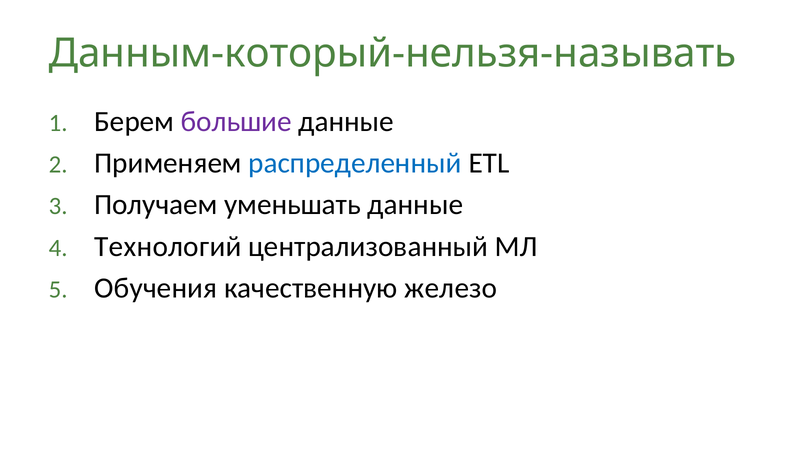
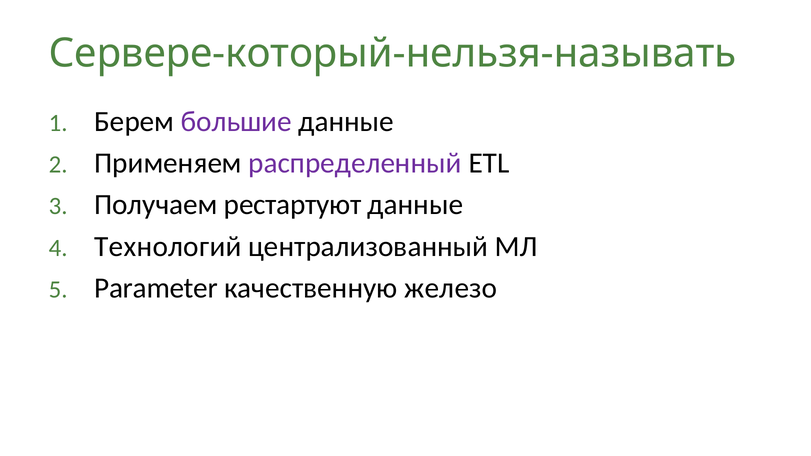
Данным-который-нельзя-называть: Данным-который-нельзя-называть -> Сервере-который-нельзя-называть (393, 53)
распределенный colour: blue -> purple (355, 163)
уменьшать: уменьшать -> рестартуют (293, 205)
Обучения: Обучения -> Parameter (156, 288)
